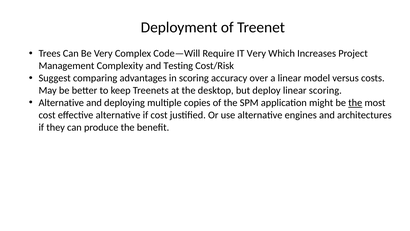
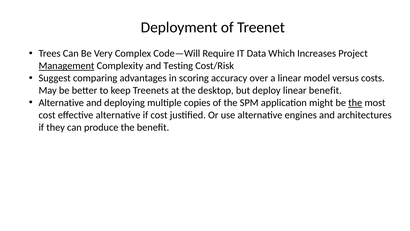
IT Very: Very -> Data (256, 53)
Management underline: none -> present (66, 66)
linear scoring: scoring -> benefit (325, 90)
